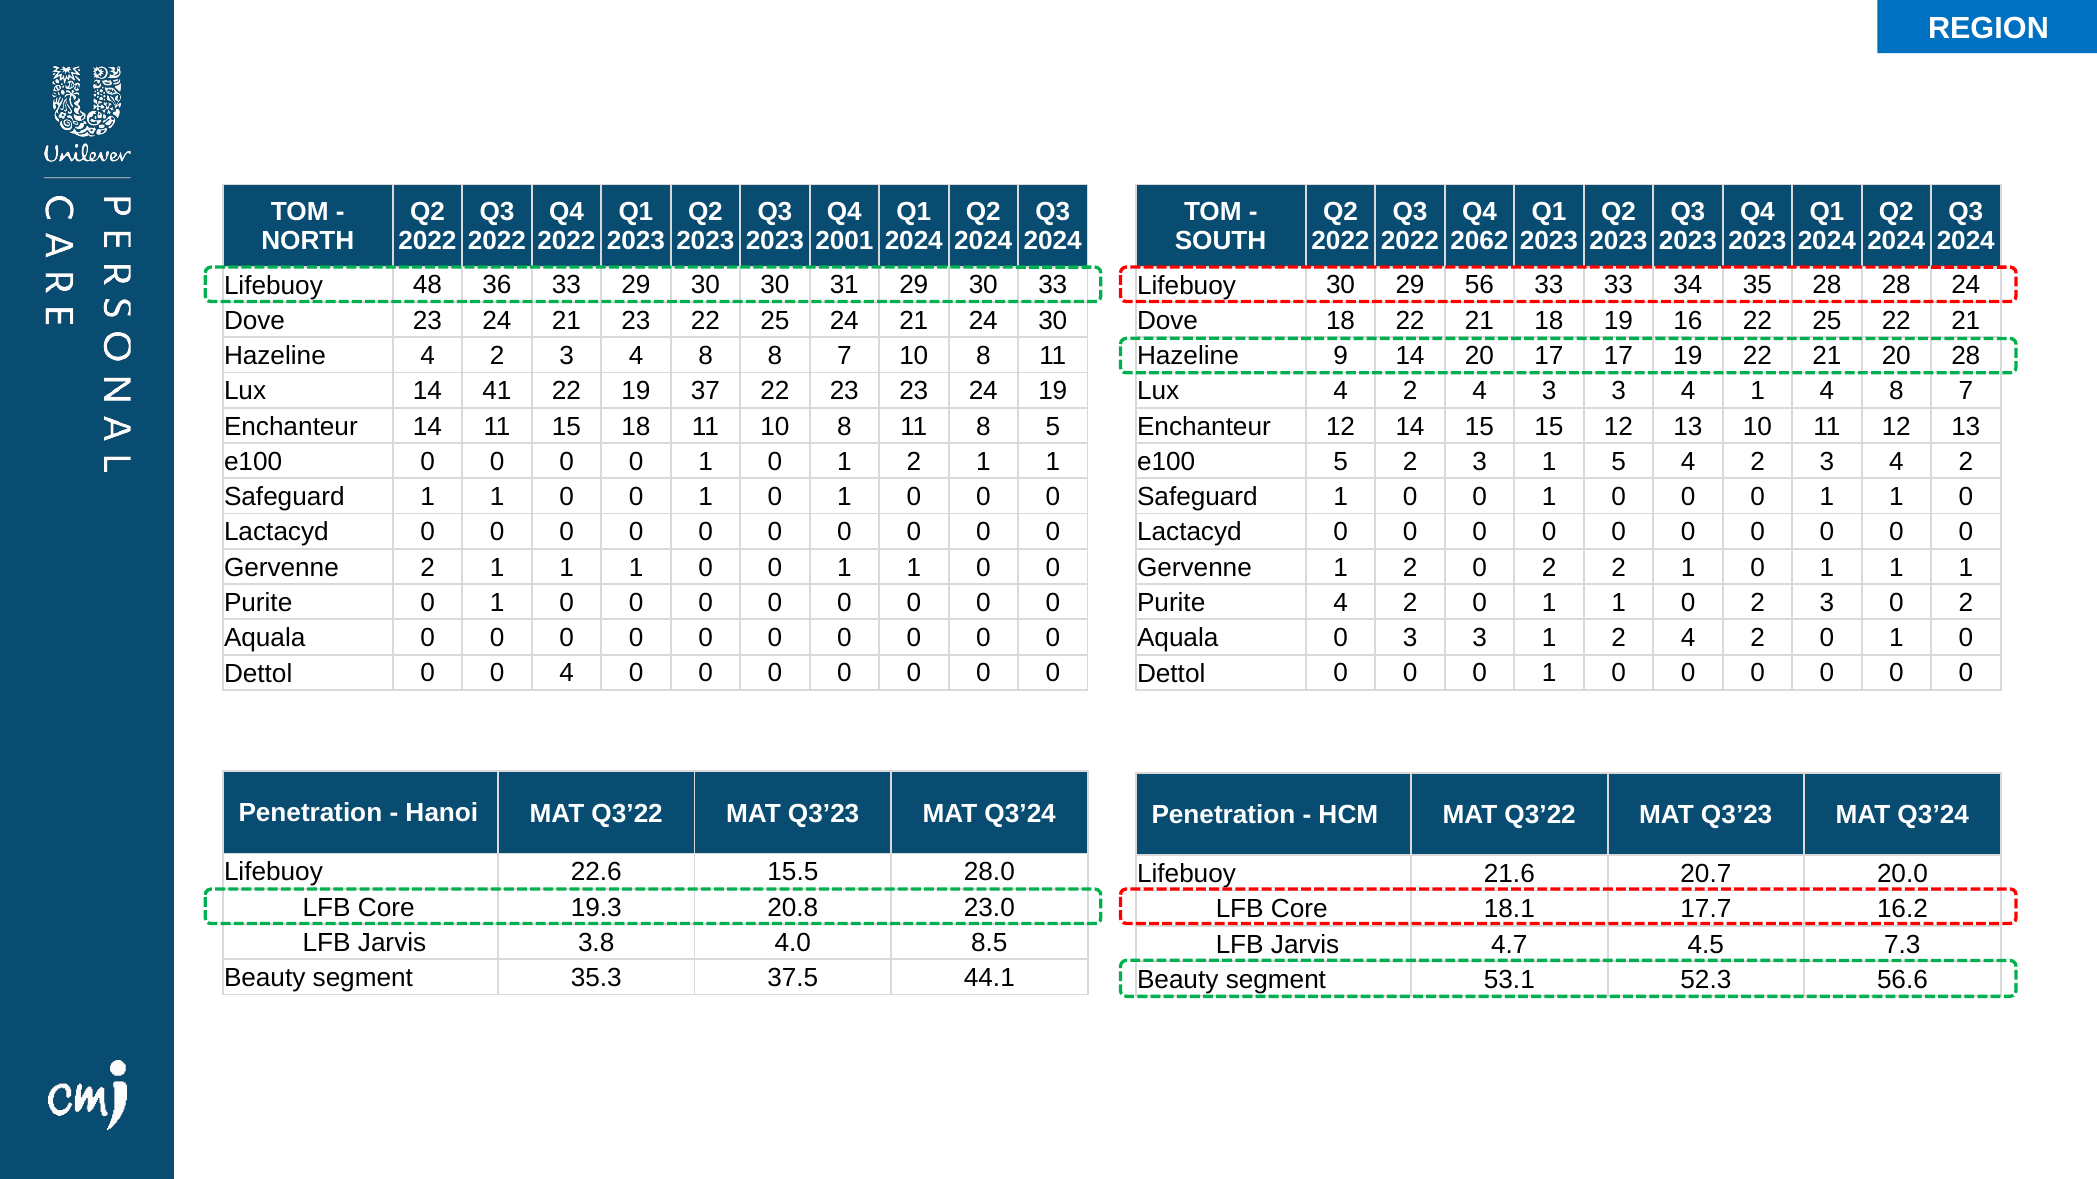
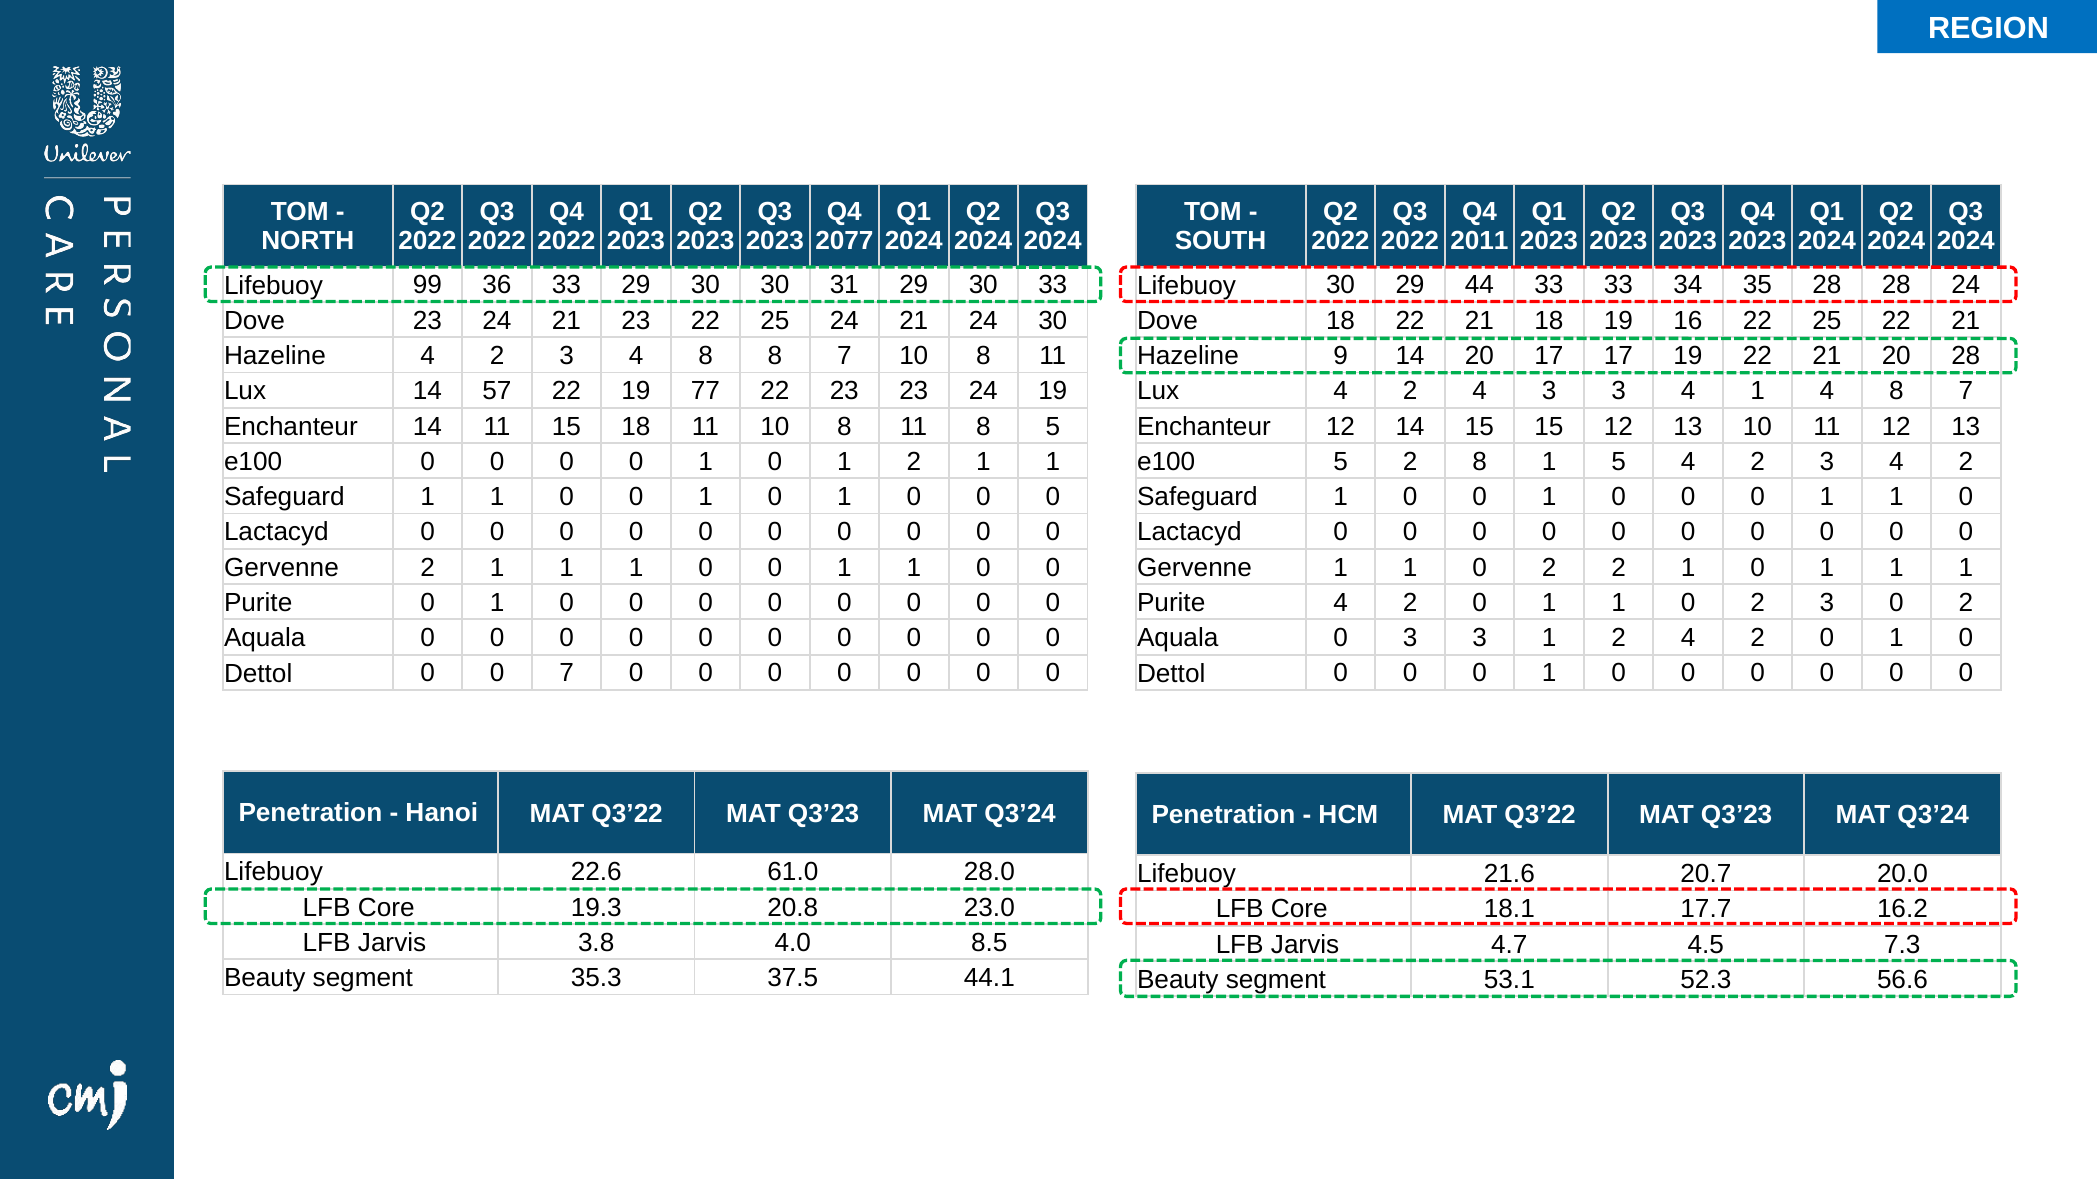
2001: 2001 -> 2077 (844, 241)
2062: 2062 -> 2011 (1479, 241)
48: 48 -> 99 (428, 285)
56: 56 -> 44 (1480, 285)
41: 41 -> 57 (497, 391)
37: 37 -> 77 (705, 391)
5 2 3: 3 -> 8 (1480, 462)
Gervenne 1 2: 2 -> 1 (1410, 568)
0 4: 4 -> 7 (567, 674)
15.5: 15.5 -> 61.0 (793, 873)
